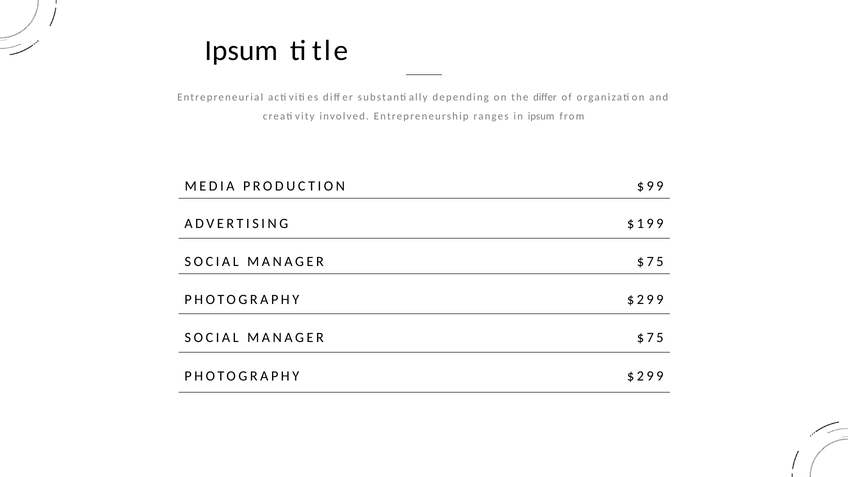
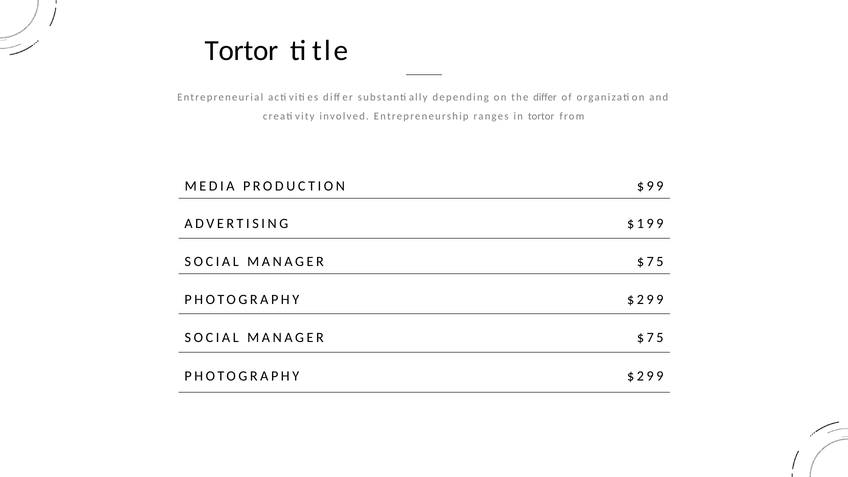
Ipsum: Ipsum -> Tortor (242, 51)
in ipsum: ipsum -> tortor (541, 116)
